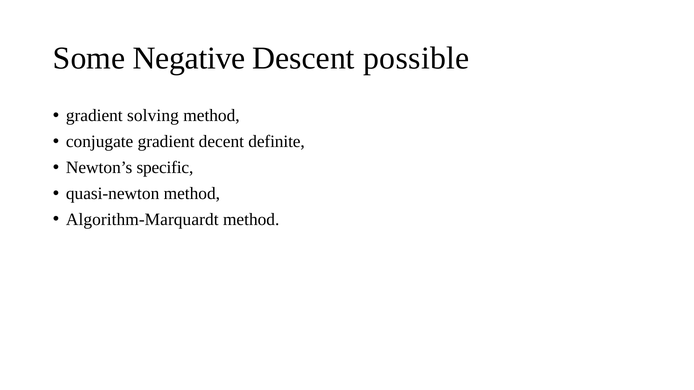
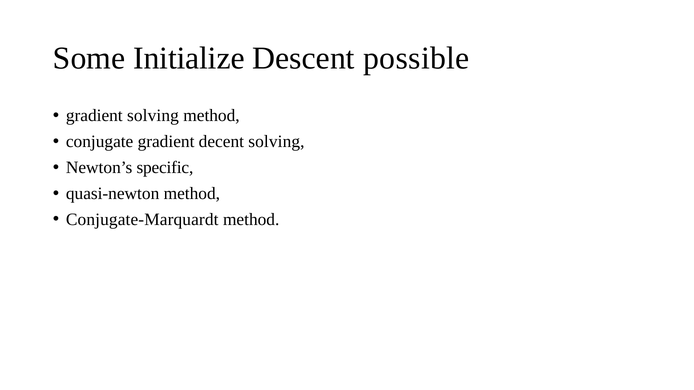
Negative: Negative -> Initialize (189, 58)
decent definite: definite -> solving (276, 142)
Algorithm-Marquardt: Algorithm-Marquardt -> Conjugate-Marquardt (142, 220)
